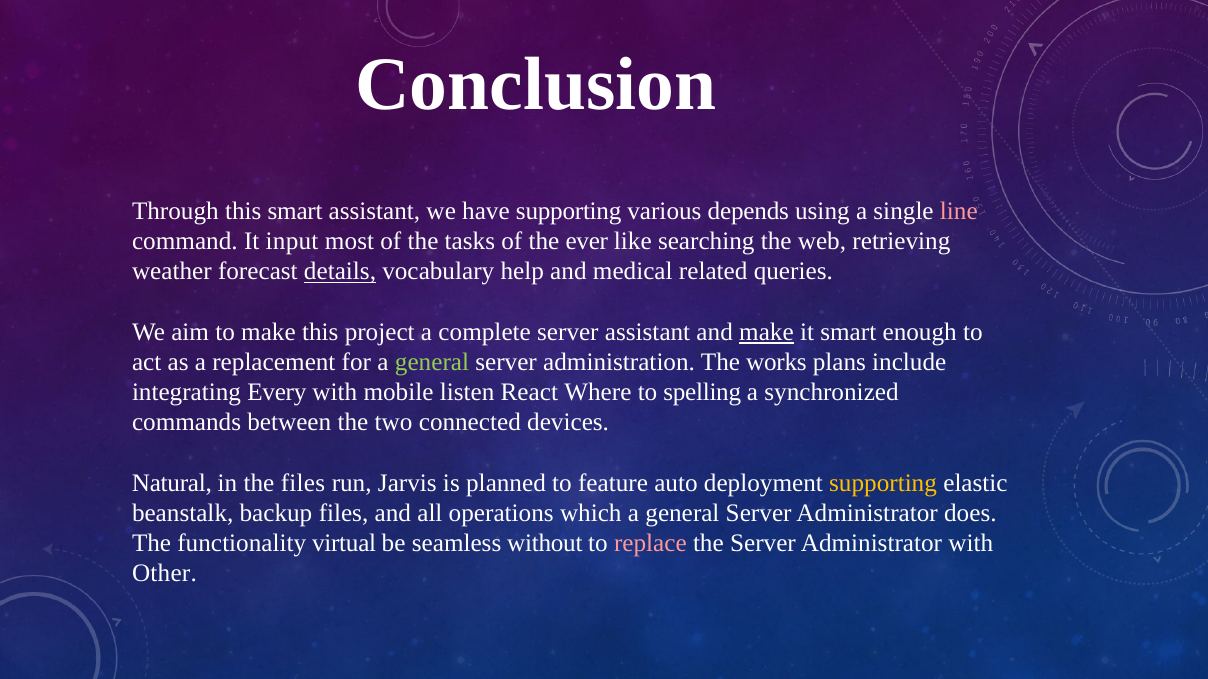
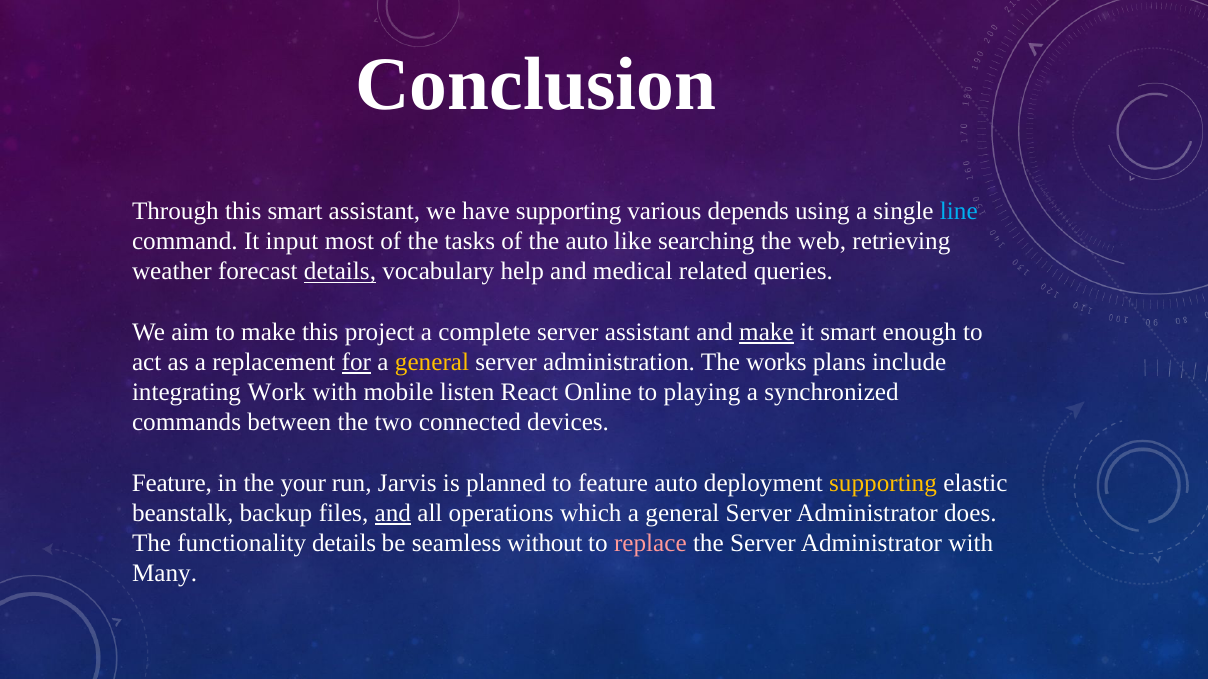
line colour: pink -> light blue (959, 211)
the ever: ever -> auto (587, 242)
for underline: none -> present (356, 362)
general colour: light green -> yellow (432, 362)
Every: Every -> Work (277, 393)
Where: Where -> Online (598, 393)
spelling: spelling -> playing (702, 393)
Natural: Natural -> Feature (172, 483)
the files: files -> your (303, 483)
and underline: none -> present (393, 513)
functionality virtual: virtual -> details (344, 544)
Other: Other -> Many (165, 574)
